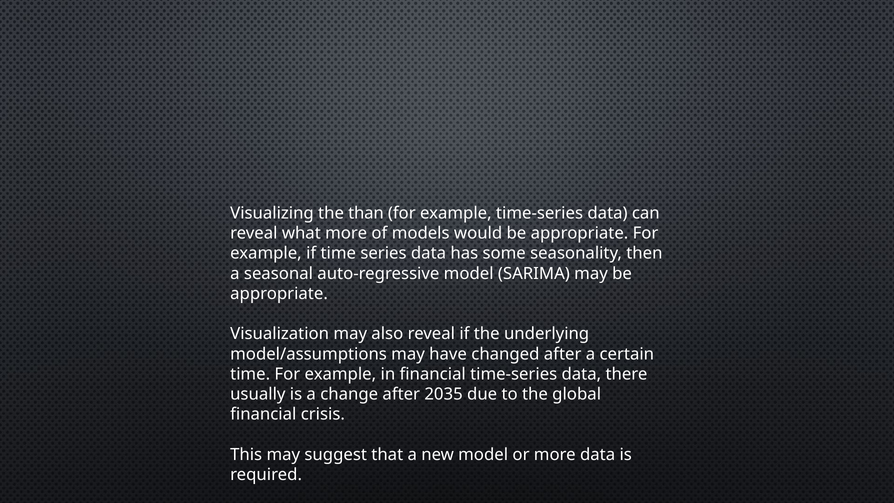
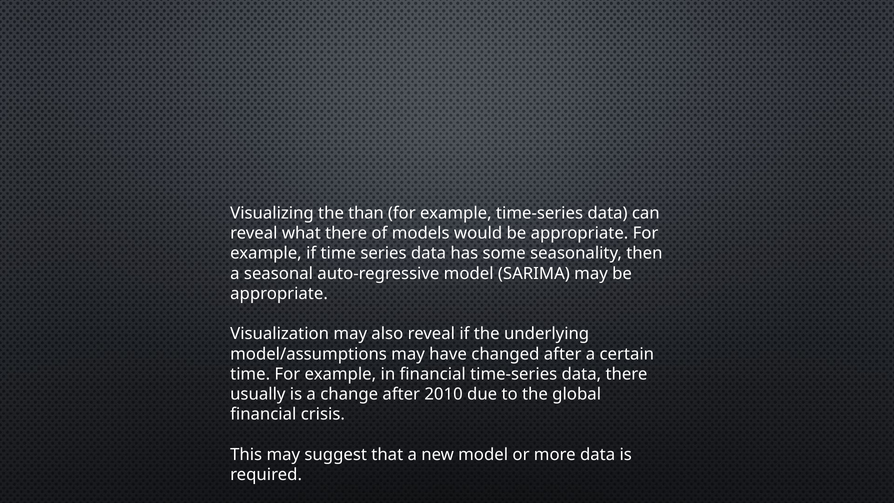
what more: more -> there (346, 233)
2035: 2035 -> 2010 (444, 394)
